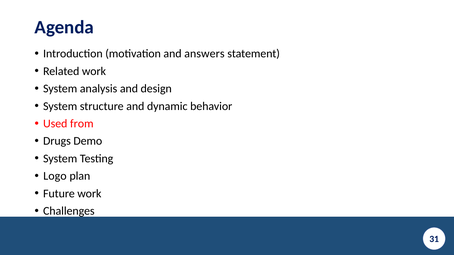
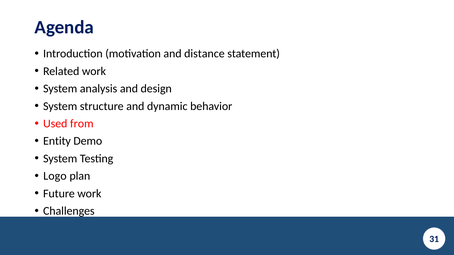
answers: answers -> distance (204, 54)
Drugs: Drugs -> Entity (57, 141)
